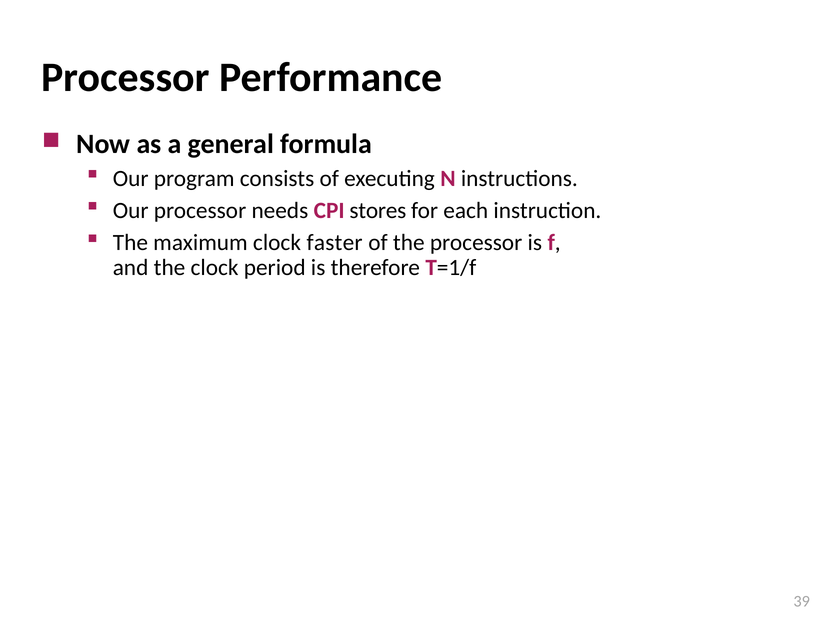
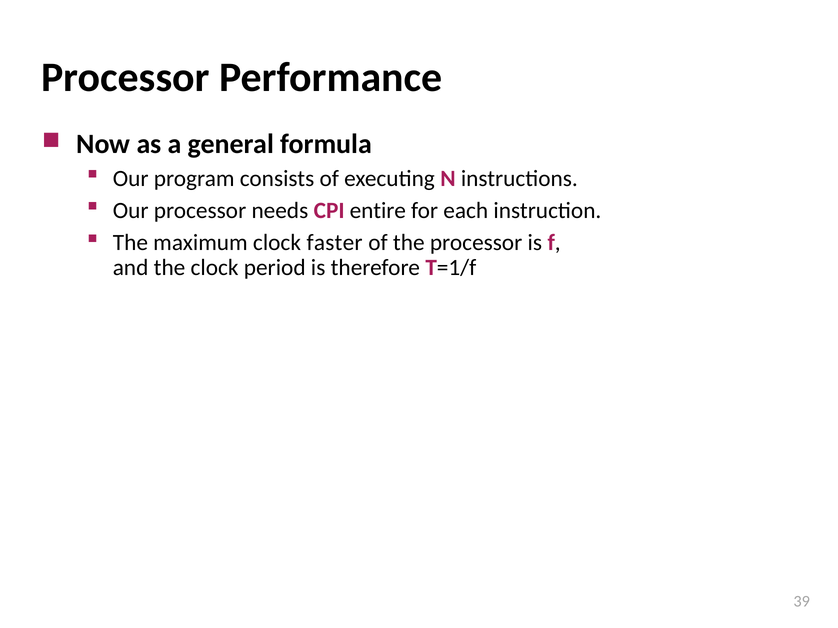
stores: stores -> entire (378, 211)
